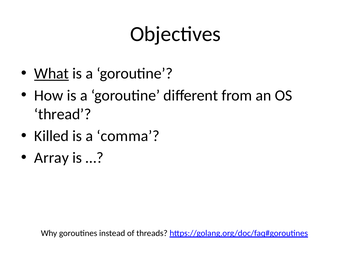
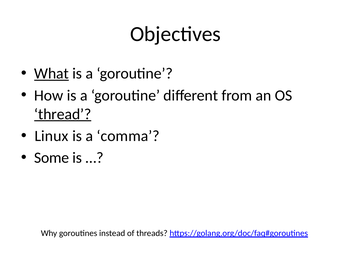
thread underline: none -> present (63, 114)
Killed: Killed -> Linux (51, 136)
Array: Array -> Some (52, 158)
